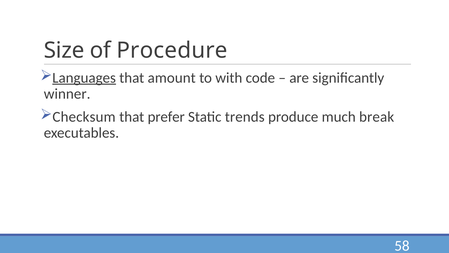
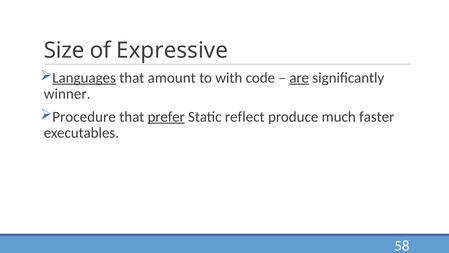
Procedure: Procedure -> Expressive (172, 50)
are underline: none -> present (299, 78)
Checksum: Checksum -> Procedure (84, 117)
prefer underline: none -> present (166, 117)
trends: trends -> reflect (245, 117)
break: break -> faster (377, 117)
